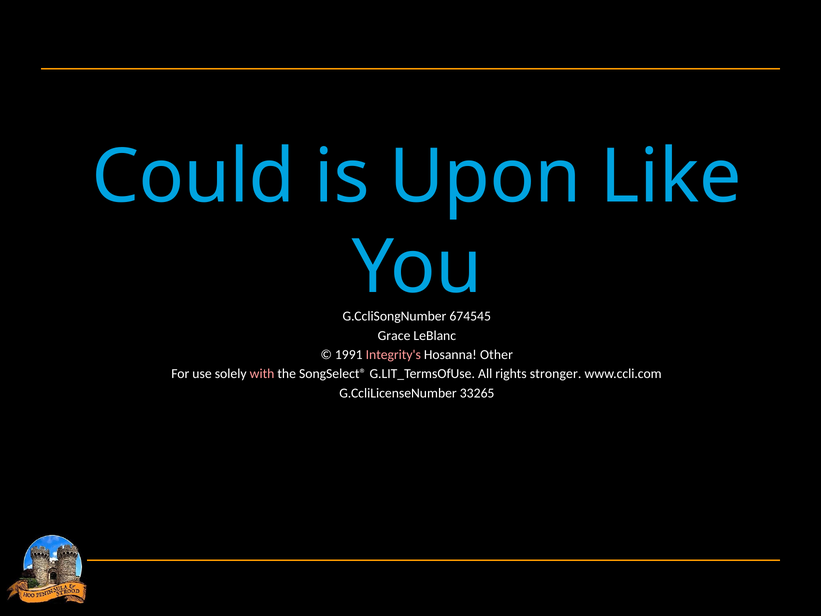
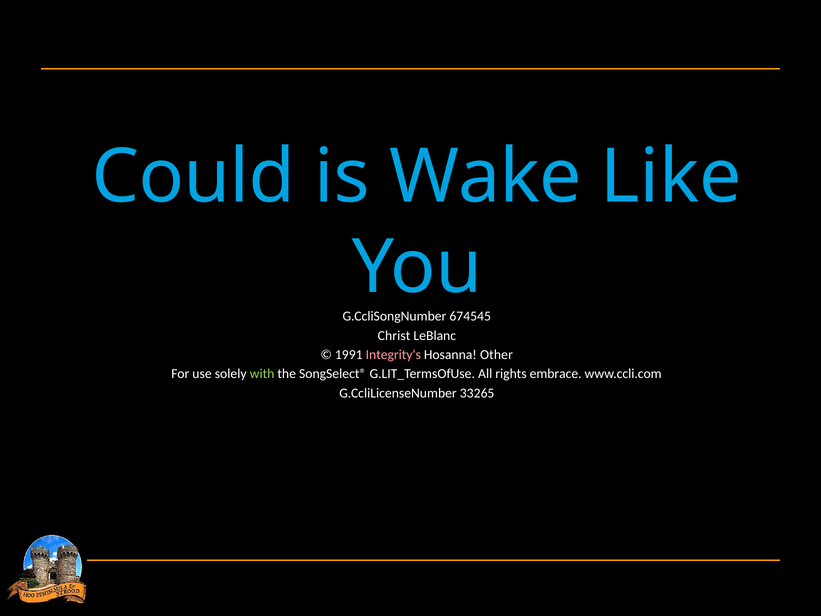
Upon: Upon -> Wake (485, 177)
Grace: Grace -> Christ (394, 335)
with colour: pink -> light green (262, 374)
stronger: stronger -> embrace (556, 374)
